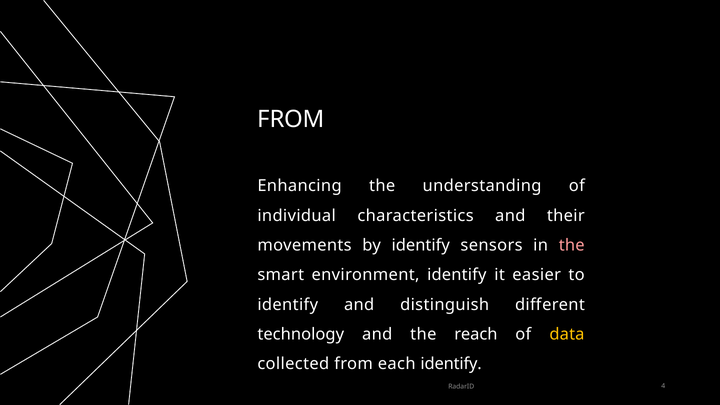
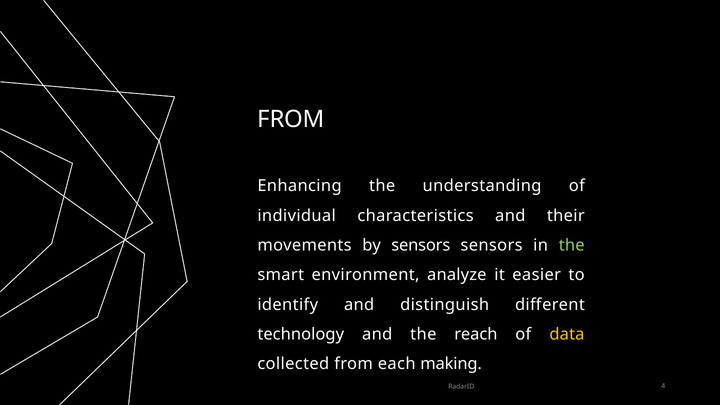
by identify: identify -> sensors (421, 245)
the colour: pink -> light green (572, 245)
environment identify: identify -> analyze (457, 275)
each identify: identify -> making (451, 364)
